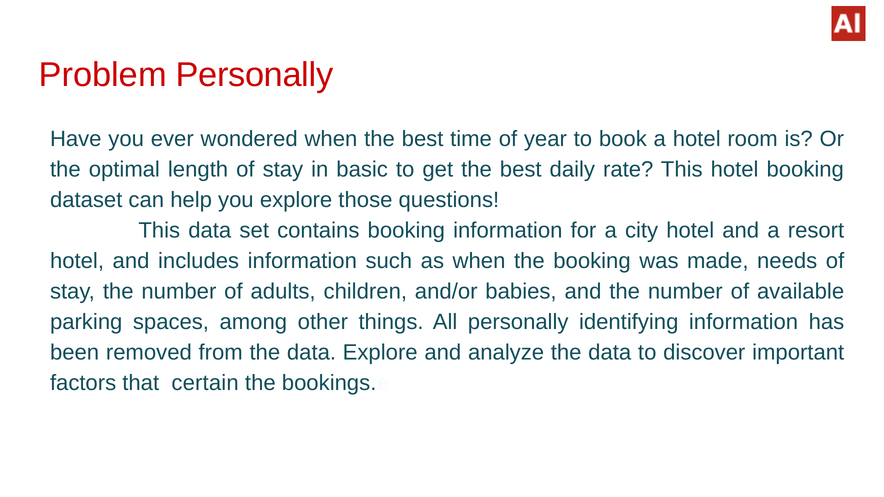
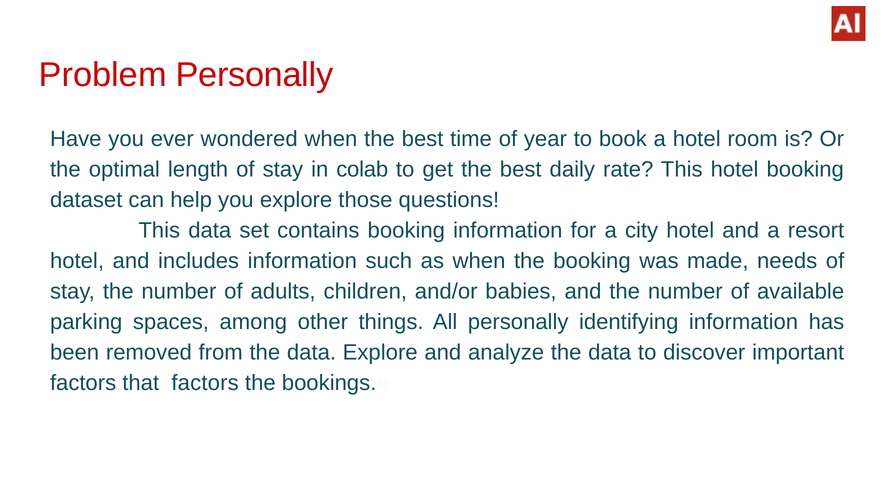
basic: basic -> colab (362, 170)
that certain: certain -> factors (205, 383)
